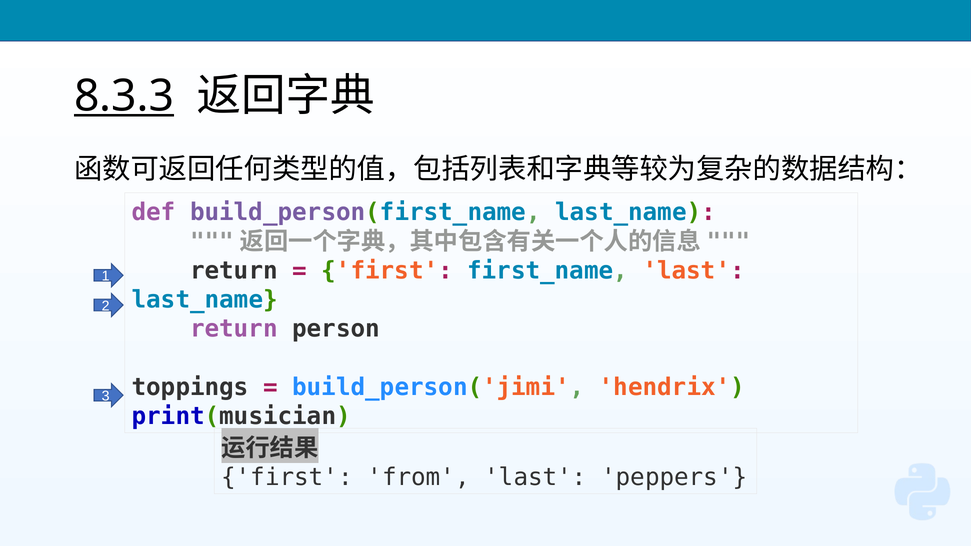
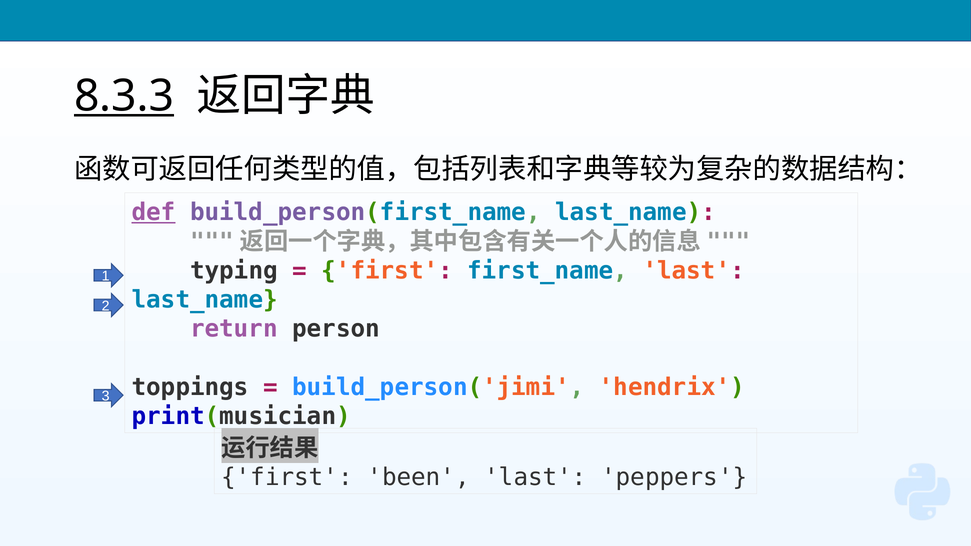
def underline: none -> present (154, 212)
return: return -> typing (234, 271)
from: from -> been (419, 477)
